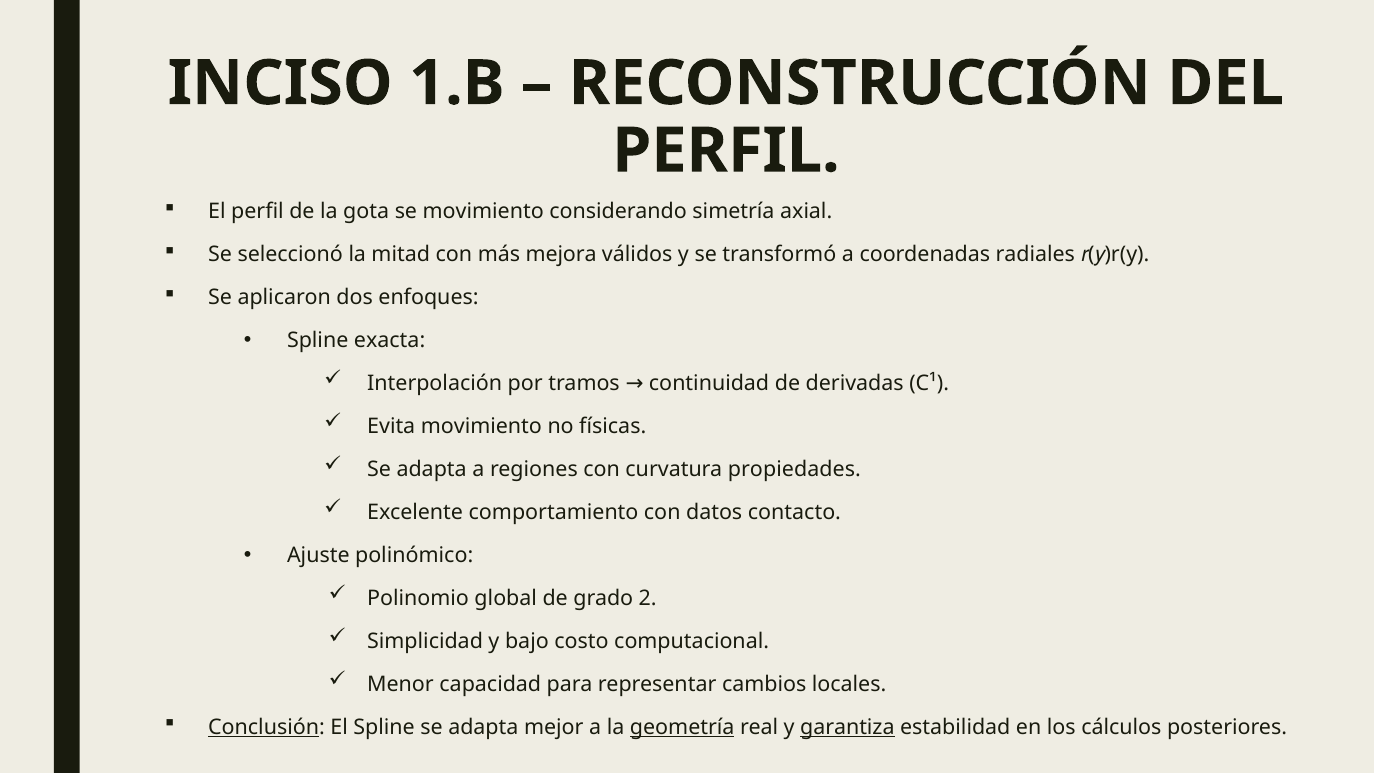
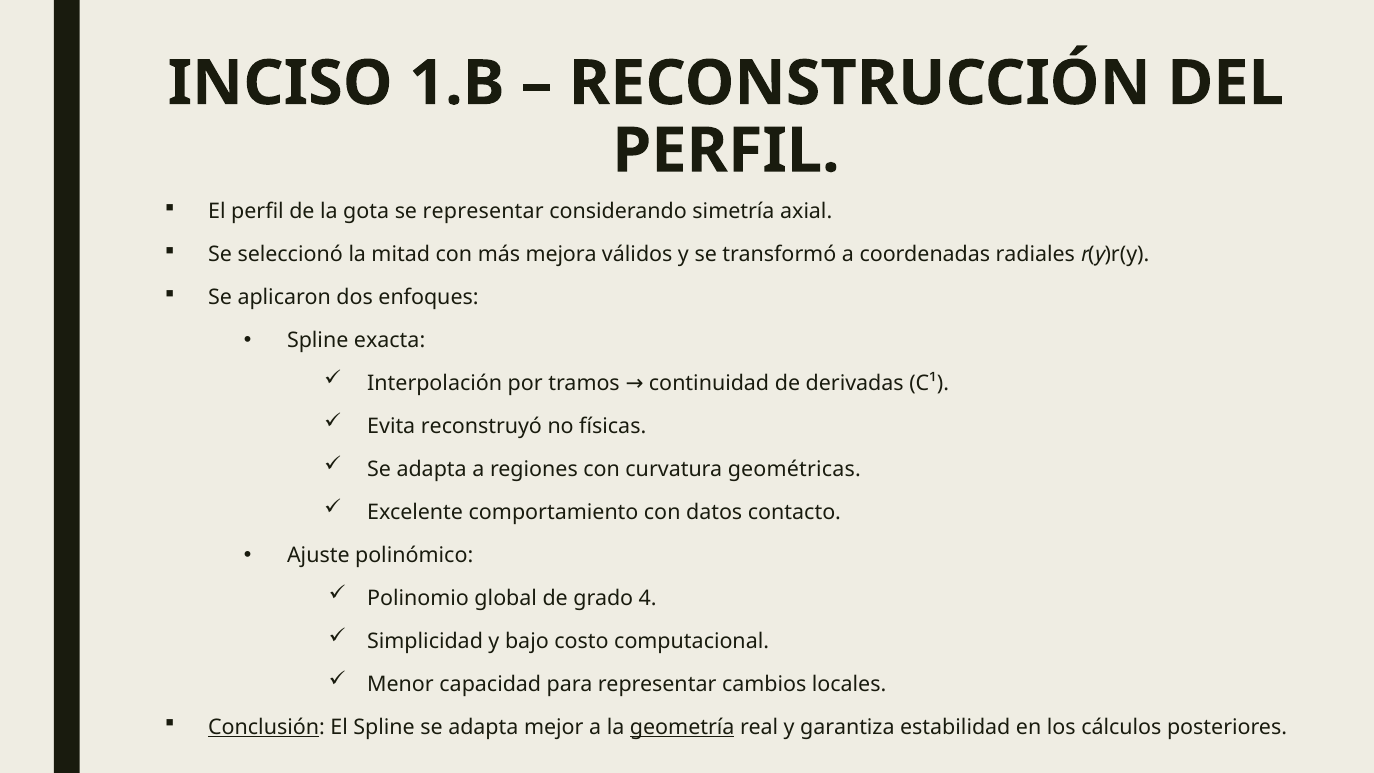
se movimiento: movimiento -> representar (483, 211)
Evita movimiento: movimiento -> reconstruyó (481, 426)
propiedades: propiedades -> geométricas (794, 469)
2: 2 -> 4 (648, 598)
garantiza underline: present -> none (847, 727)
